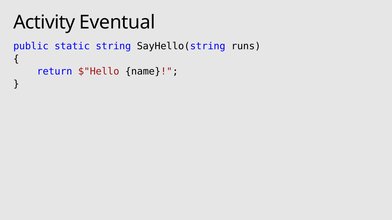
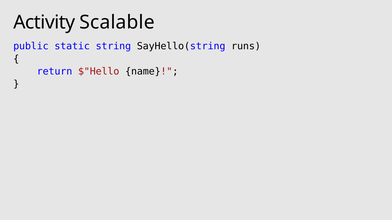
Eventual: Eventual -> Scalable (117, 22)
